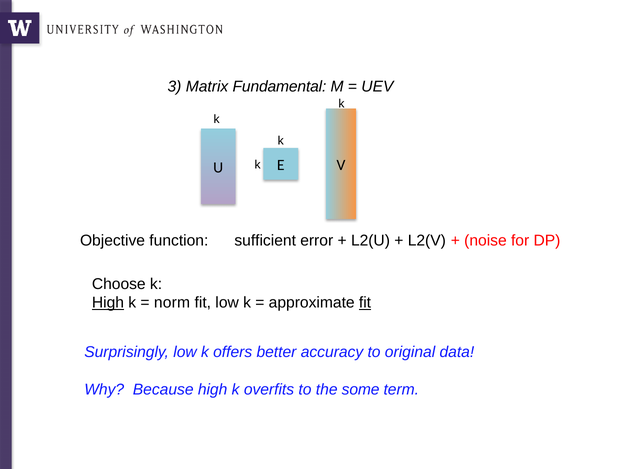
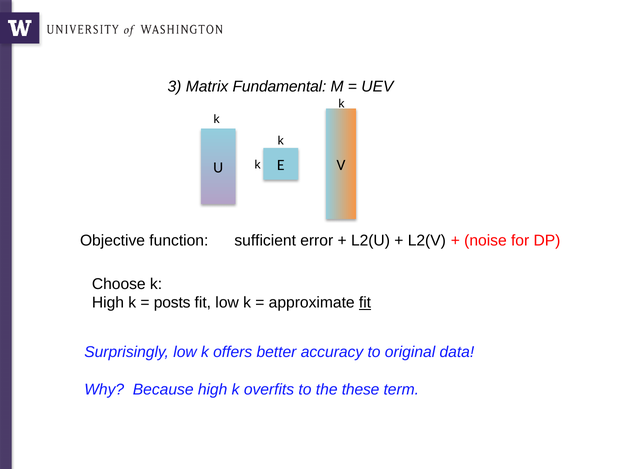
High underline: present -> none (108, 303)
norm: norm -> posts (172, 303)
some: some -> these (361, 390)
